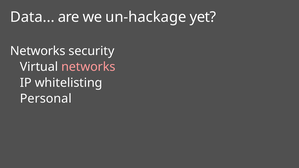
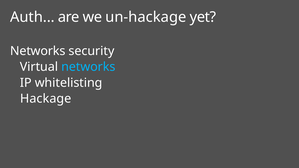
Data: Data -> Auth (32, 17)
networks colour: pink -> light blue (88, 67)
Personal: Personal -> Hackage (46, 99)
